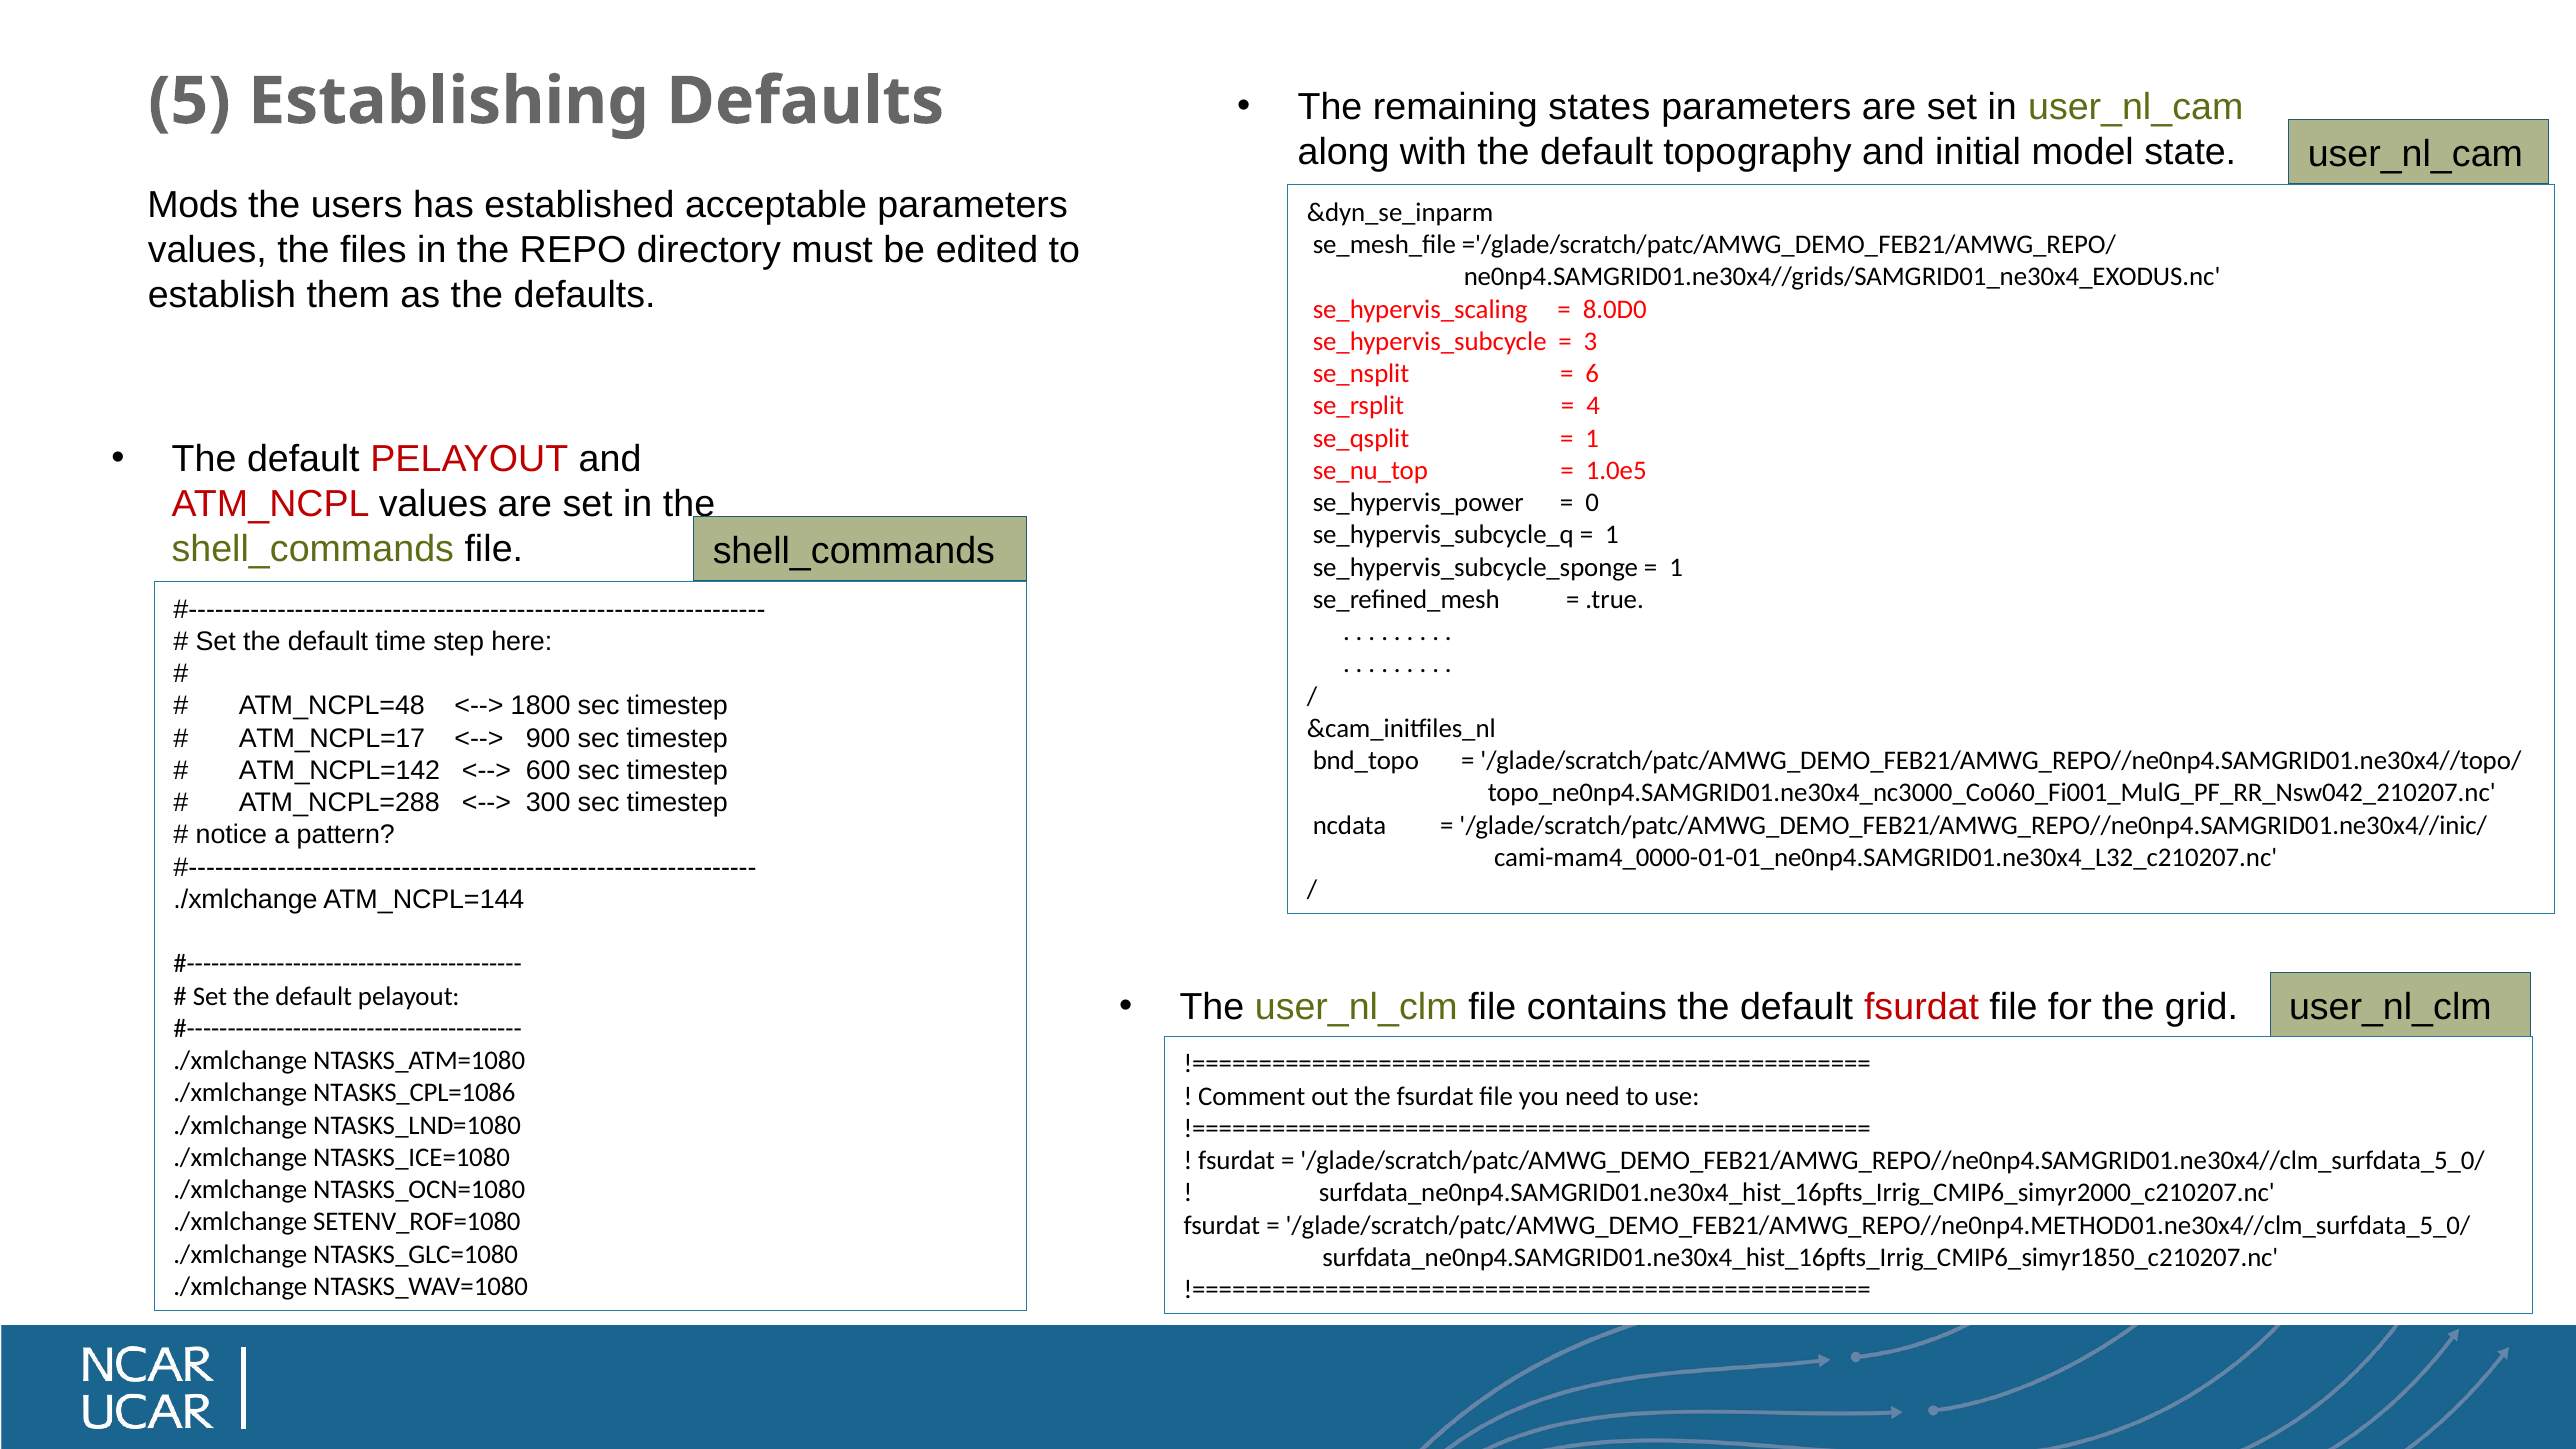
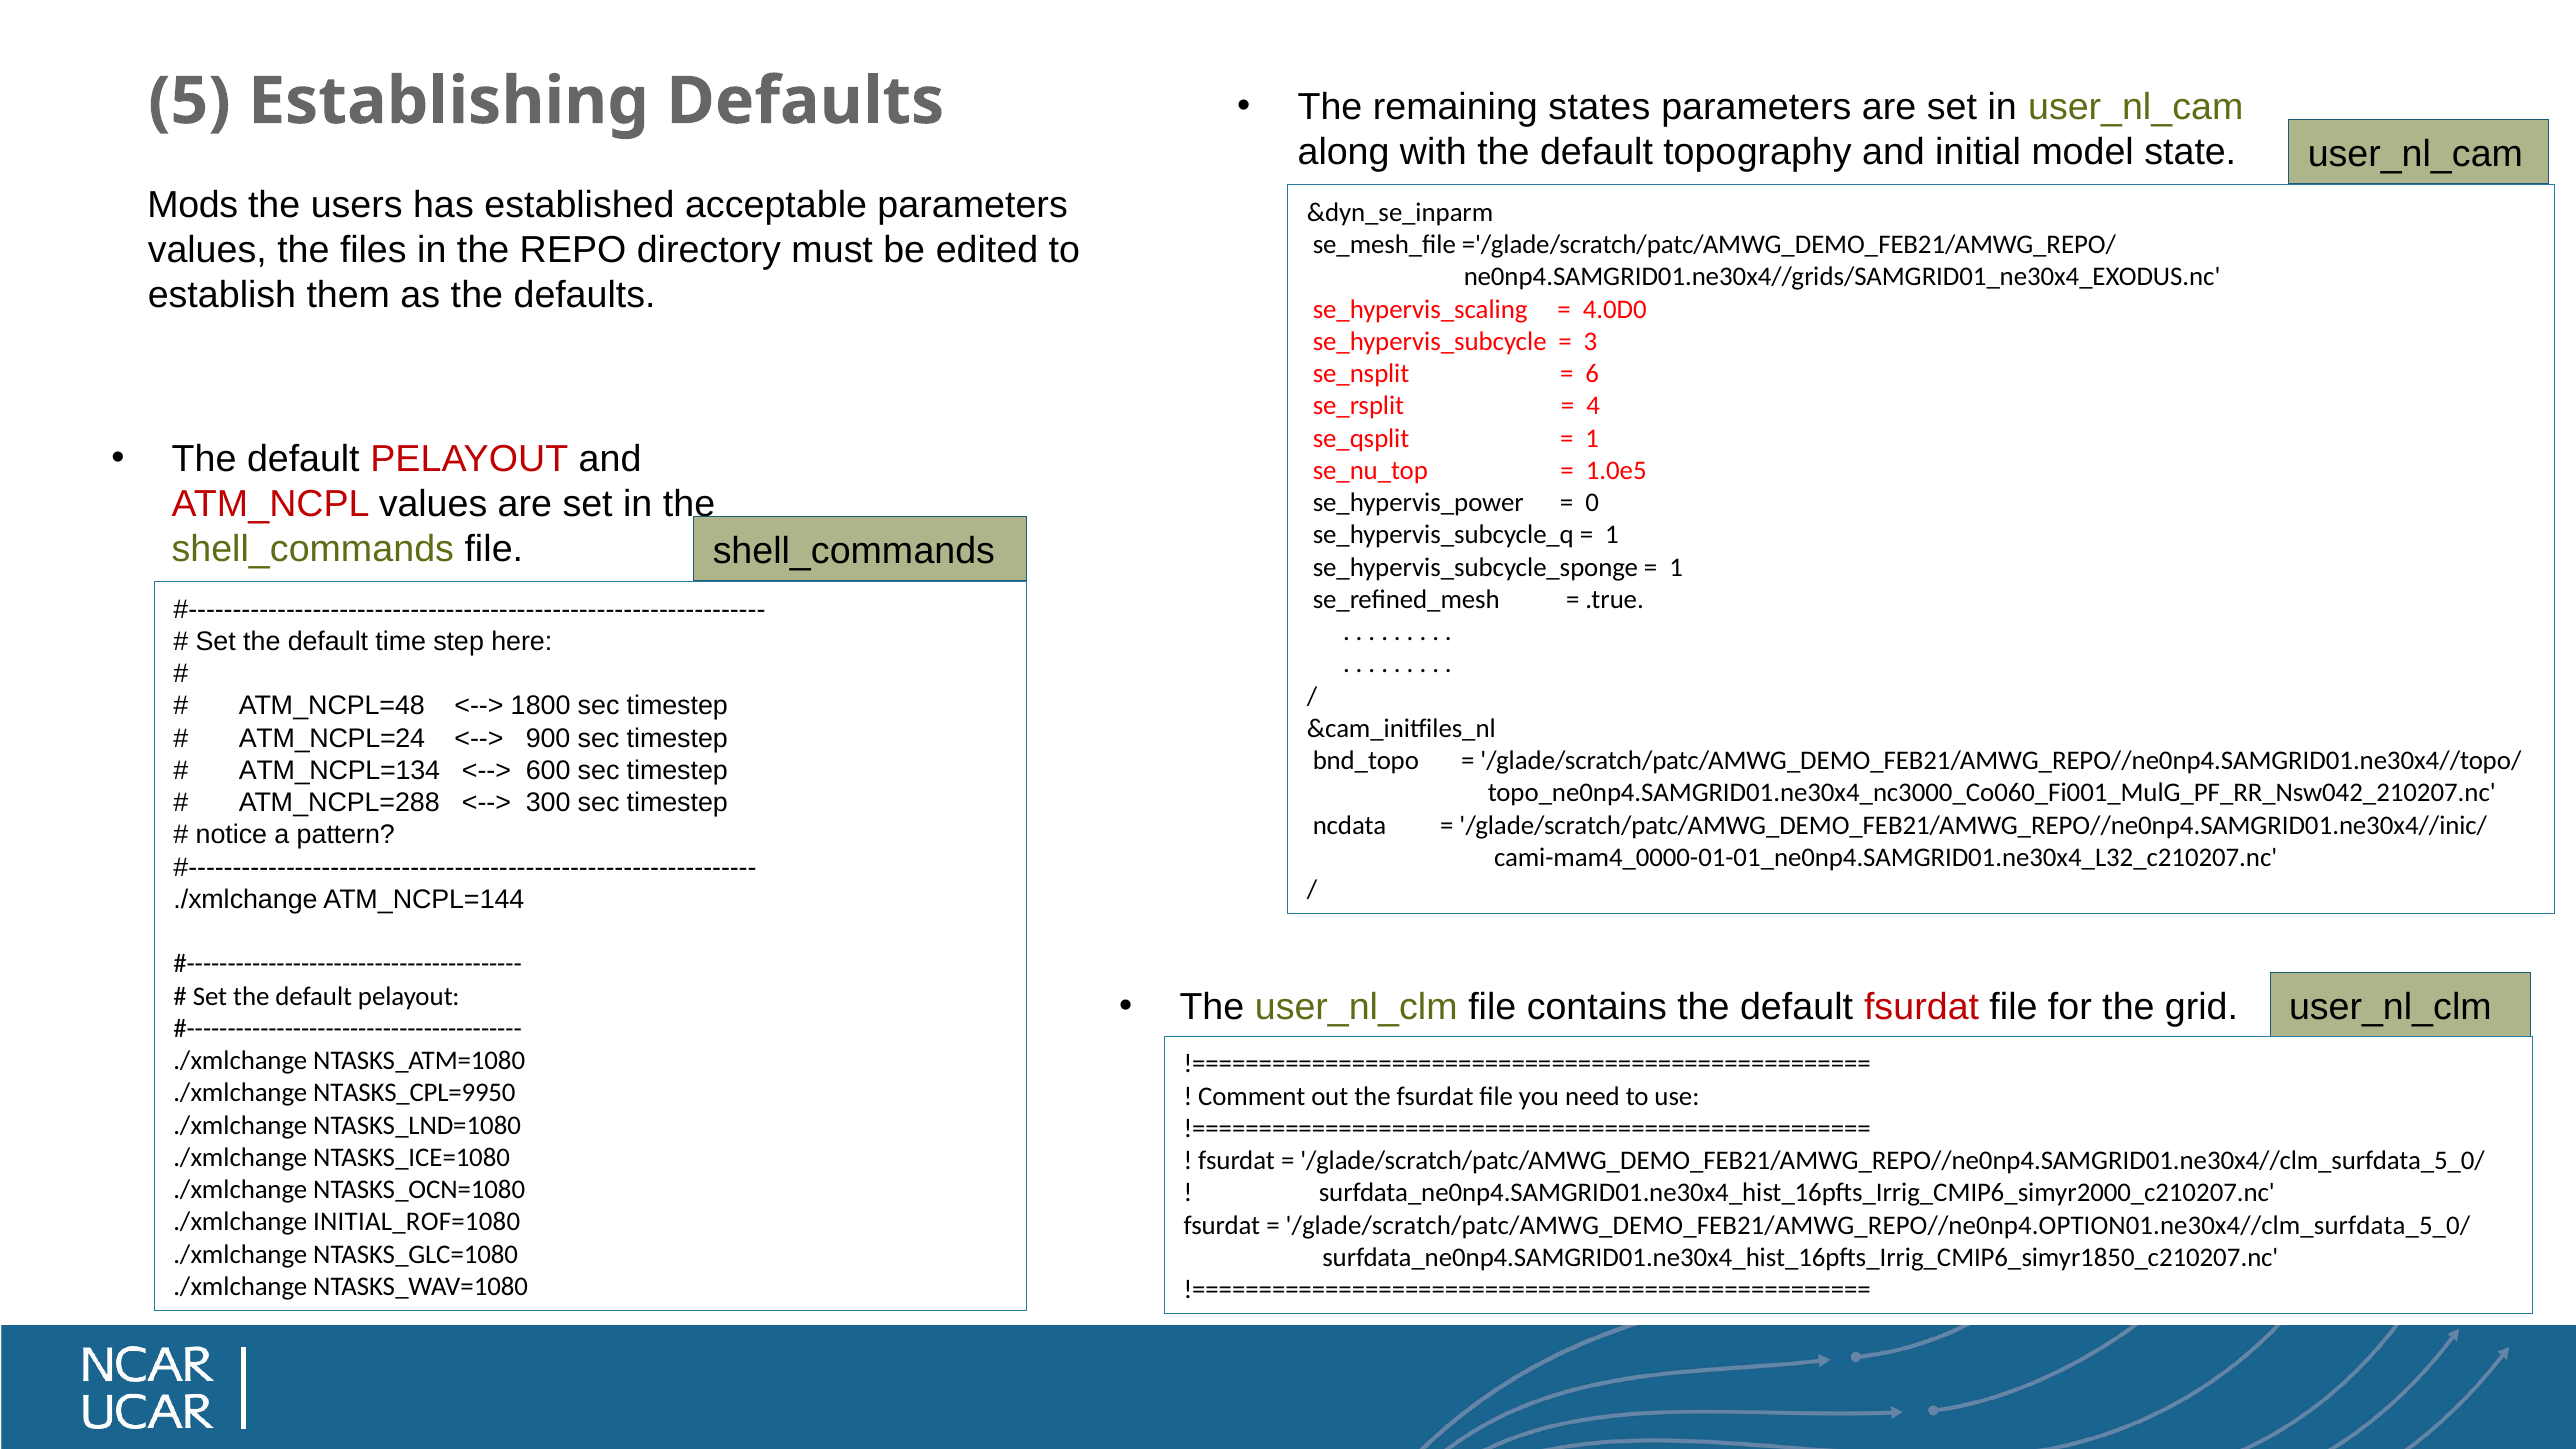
8.0D0: 8.0D0 -> 4.0D0 (1615, 309)
ATM_NCPL=17: ATM_NCPL=17 -> ATM_NCPL=24 (332, 738)
ATM_NCPL=142: ATM_NCPL=142 -> ATM_NCPL=134 (339, 770)
NTASKS_CPL=1086: NTASKS_CPL=1086 -> NTASKS_CPL=9950 (414, 1093)
SETENV_ROF=1080: SETENV_ROF=1080 -> INITIAL_ROF=1080 (417, 1222)
/glade/scratch/patc/AMWG_DEMO_FEB21/AMWG_REPO//ne0np4.METHOD01.ne30x4//clm_surfdata_5_0/: /glade/scratch/patc/AMWG_DEMO_FEB21/AMWG_REPO//ne0np4.METHOD01.ne30x4//clm_surfdata_5_0/ -> /glade/scratch/patc/AMWG_DEMO_FEB21/AMWG_REPO//ne0np4.OPTION01.ne30x4//clm_surfdata_5_0/ (1878, 1225)
